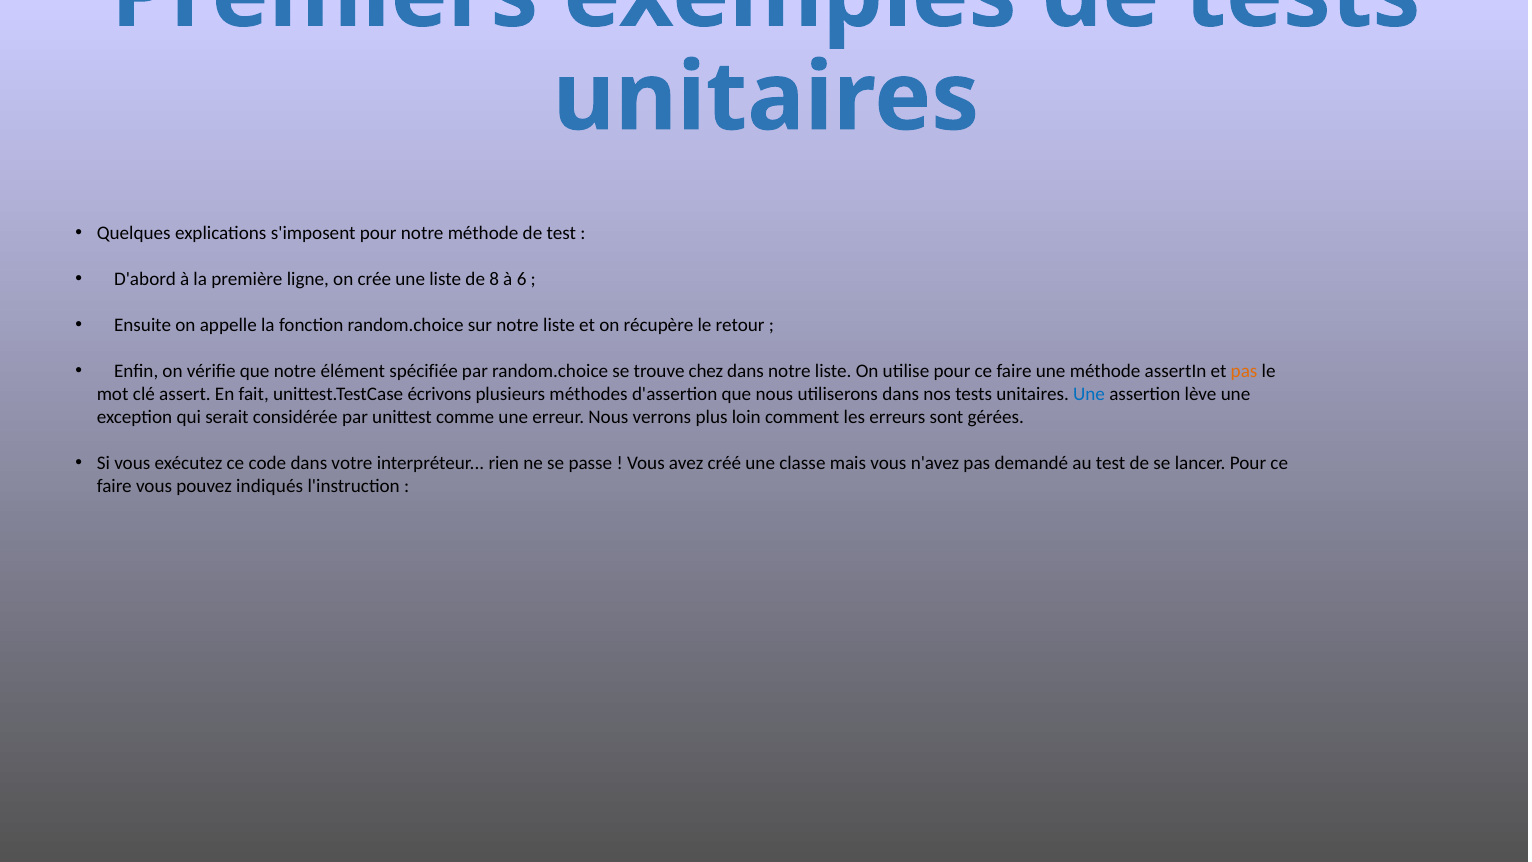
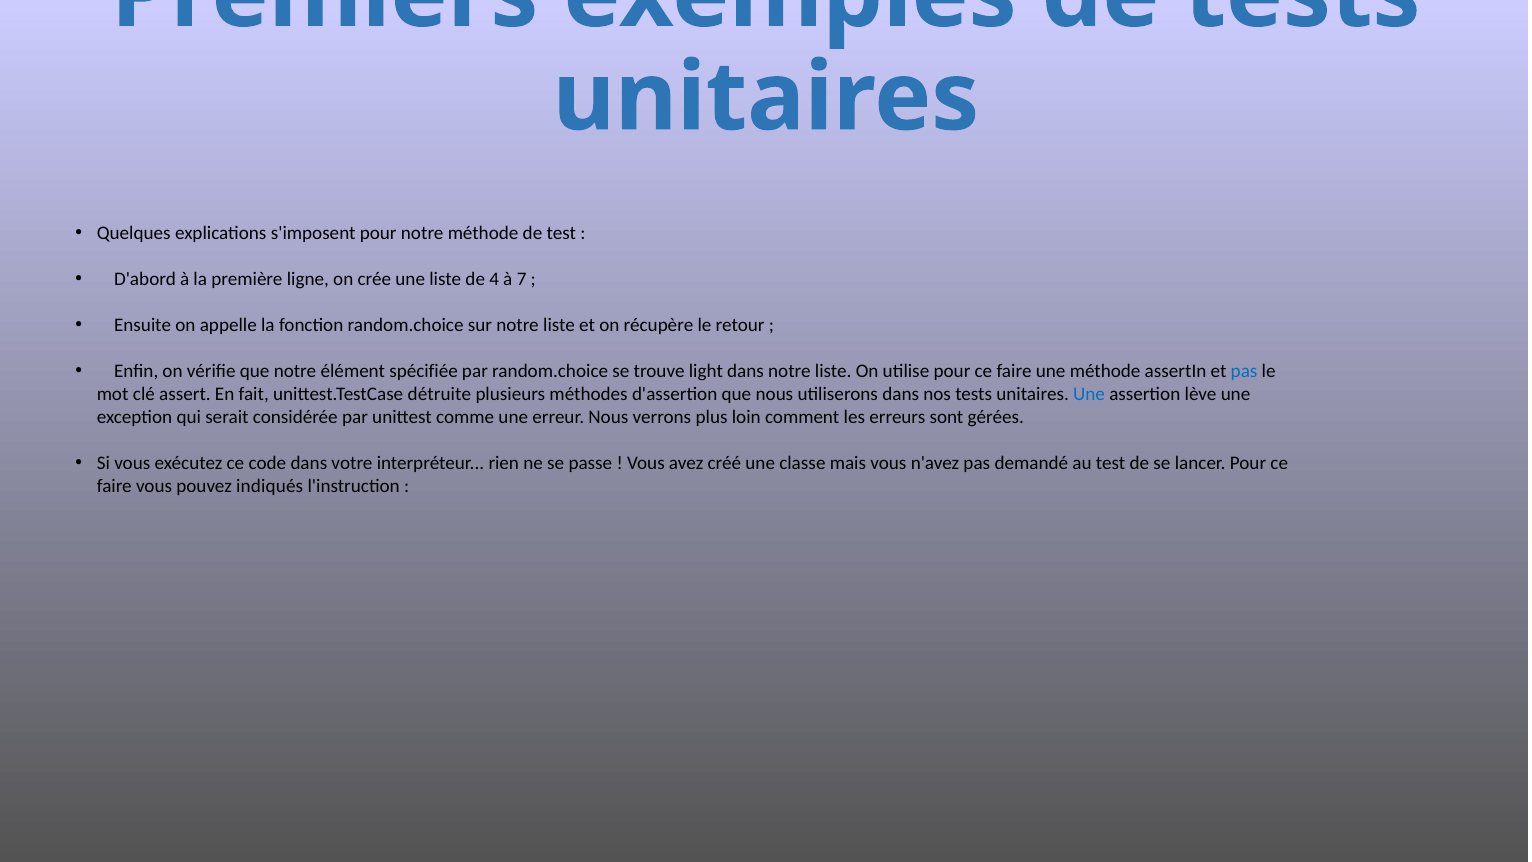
8: 8 -> 4 (494, 279)
6: 6 -> 7 (522, 279)
chez: chez -> light (706, 371)
pas colour: orange -> blue (1244, 371)
écrivons: écrivons -> détruite (439, 394)
